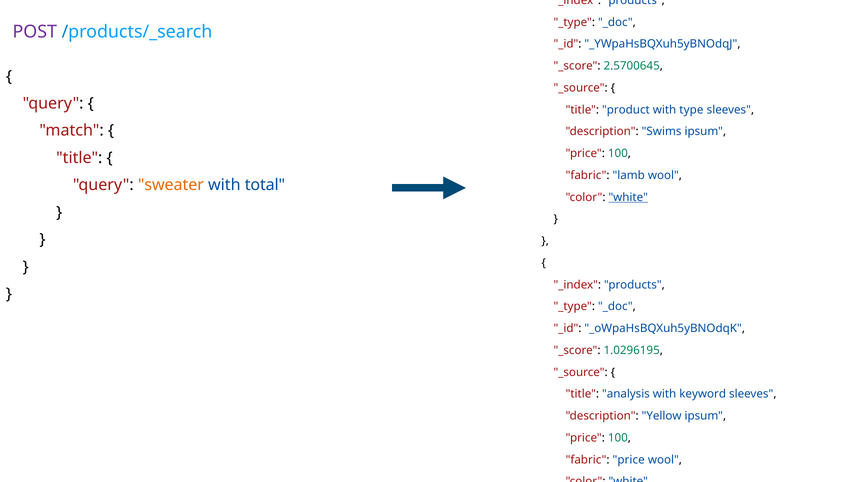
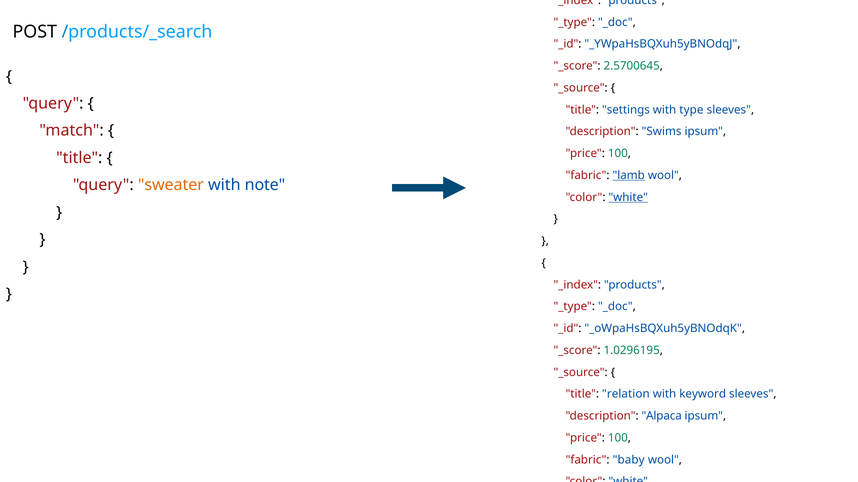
POST colour: purple -> black (35, 32)
product: product -> settings (626, 110)
lamb underline: none -> present (629, 176)
total: total -> note (265, 185)
analysis: analysis -> relation (626, 395)
Yellow: Yellow -> Alpaca (662, 416)
fabric price: price -> baby (629, 460)
